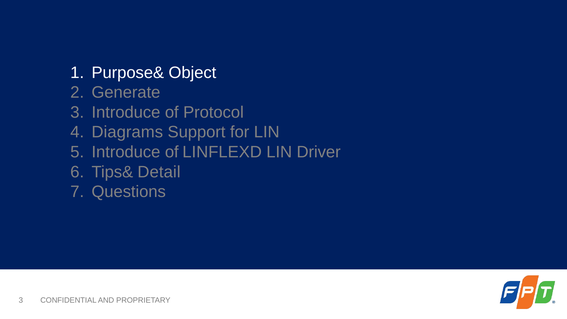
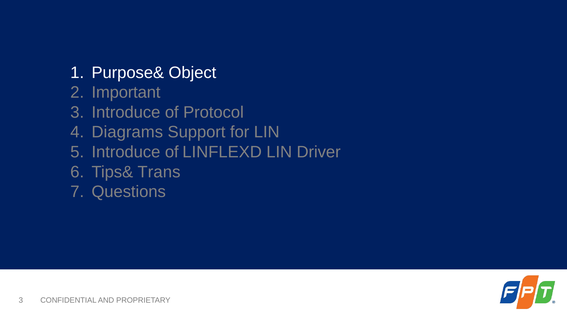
Generate: Generate -> Important (126, 92)
Detail: Detail -> Trans (159, 172)
